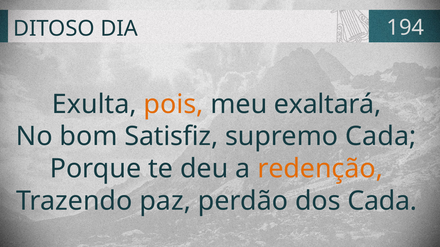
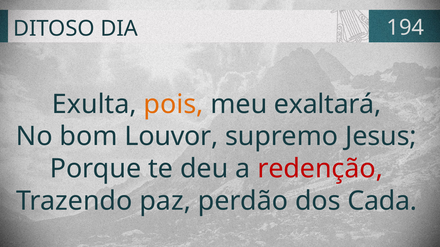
Satisfiz: Satisfiz -> Louvor (171, 137)
supremo Cada: Cada -> Jesus (381, 137)
redenção colour: orange -> red (320, 169)
